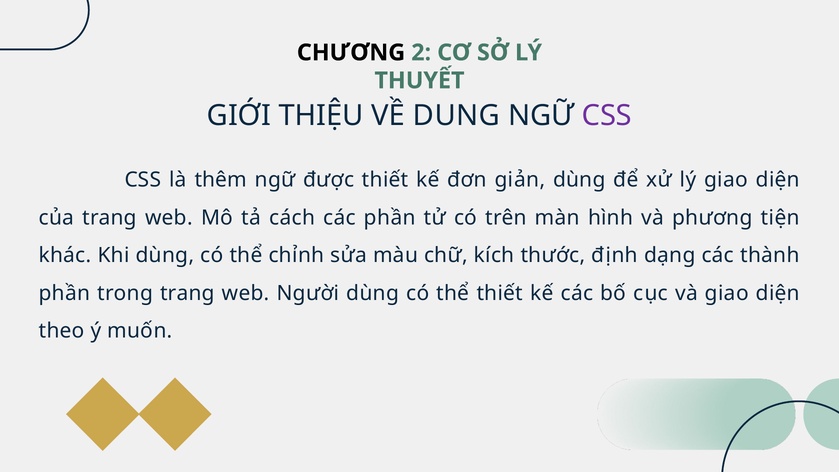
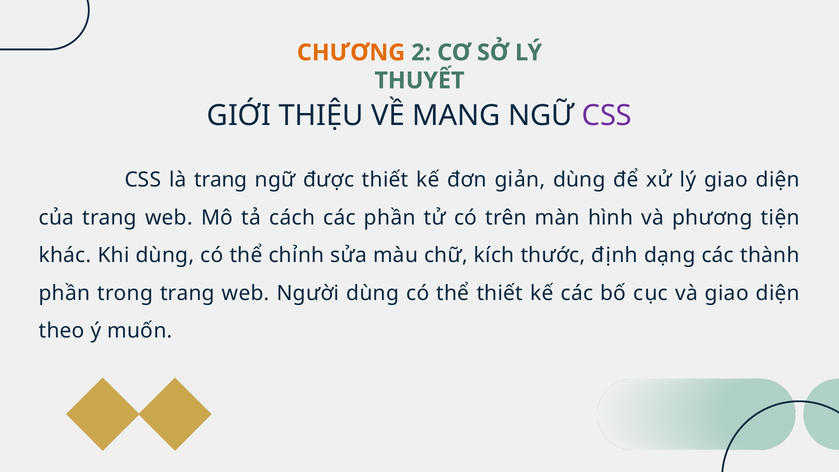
CHƯƠNG colour: black -> orange (351, 53)
DUNG: DUNG -> MANG (457, 116)
là thêm: thêm -> trang (221, 180)
